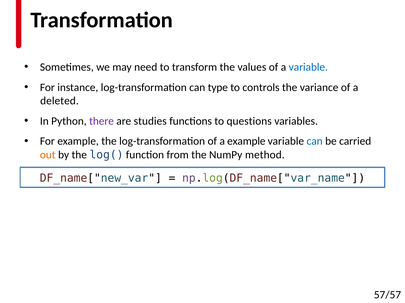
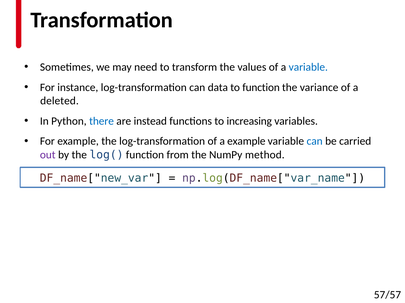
type: type -> data (218, 88)
to controls: controls -> function (261, 88)
there colour: purple -> blue (102, 121)
studies: studies -> instead (150, 121)
questions: questions -> increasing (249, 121)
out colour: orange -> purple (48, 155)
